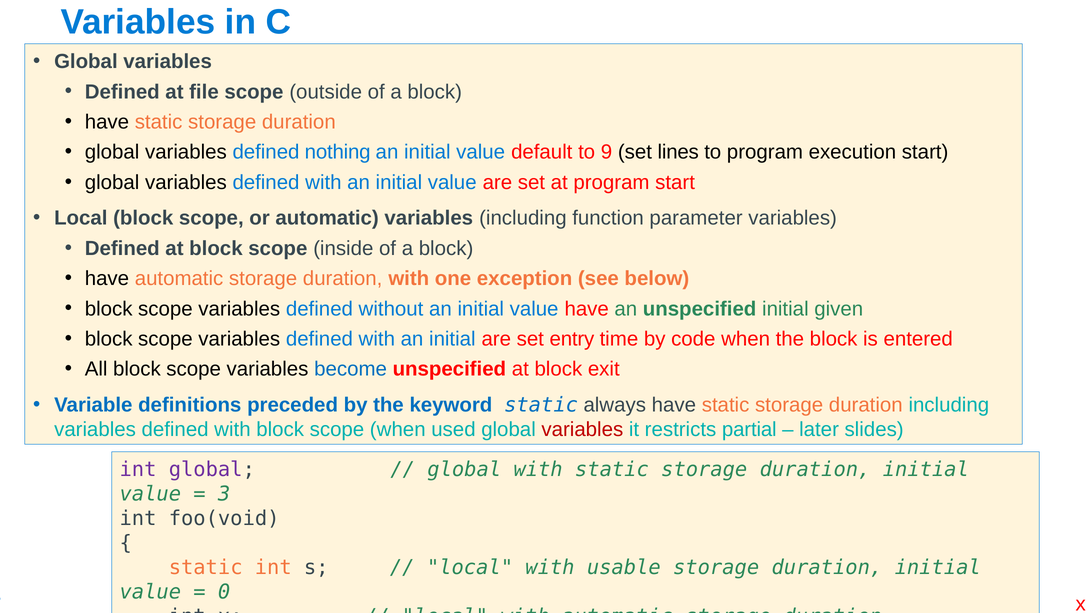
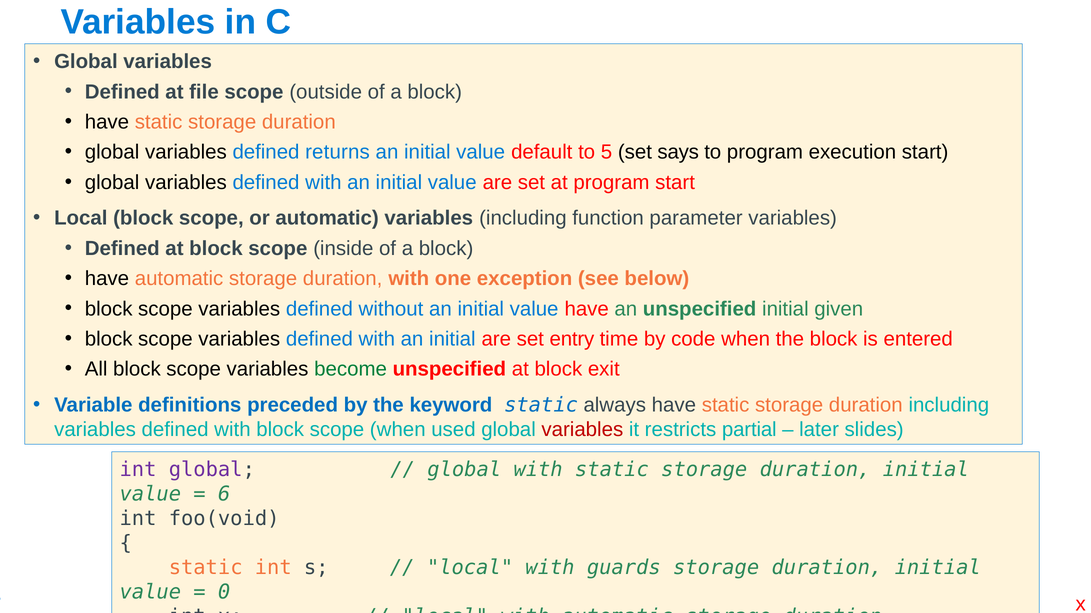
nothing: nothing -> returns (337, 152)
to 9: 9 -> 5 (606, 152)
lines: lines -> says (678, 152)
become colour: blue -> green (351, 370)
3: 3 -> 6 (224, 494)
usable: usable -> guards (624, 568)
